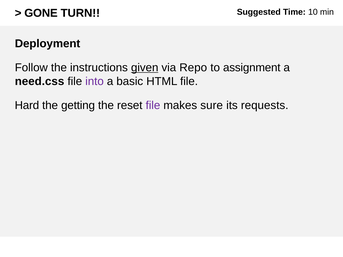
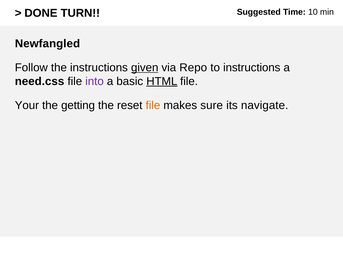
GONE: GONE -> DONE (41, 13)
Deployment: Deployment -> Newfangled (47, 44)
to assignment: assignment -> instructions (252, 68)
HTML underline: none -> present (162, 81)
Hard: Hard -> Your (27, 105)
file colour: purple -> orange (153, 105)
requests: requests -> navigate (265, 105)
